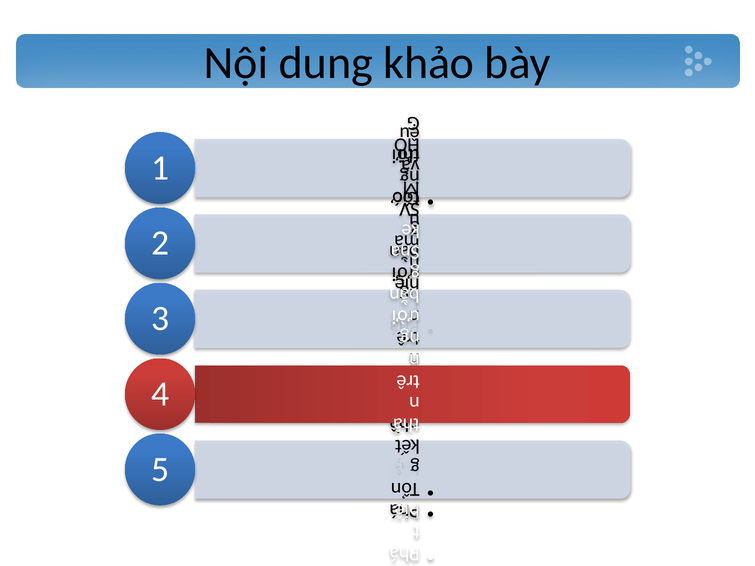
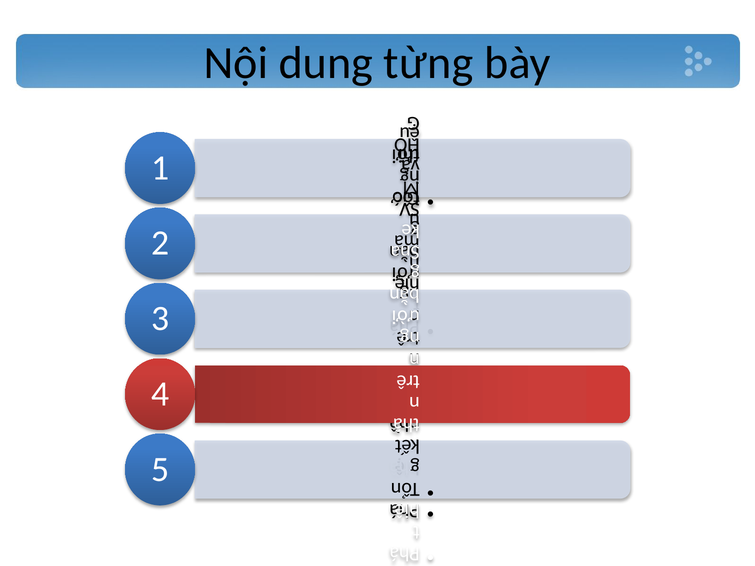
khảo: khảo -> từng (429, 63)
